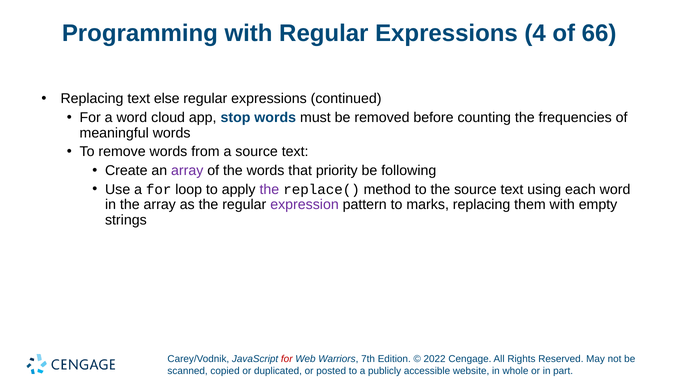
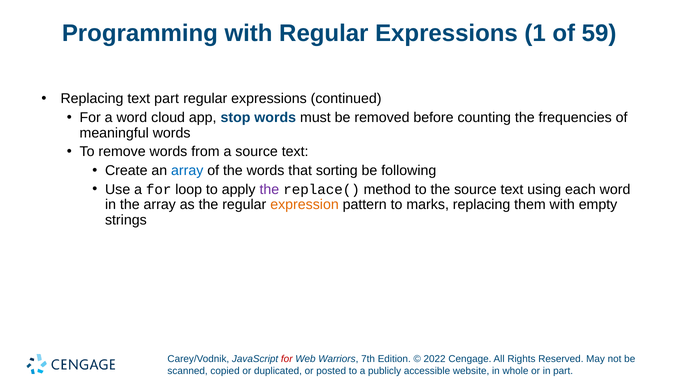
4: 4 -> 1 (535, 33)
66: 66 -> 59 (599, 33)
text else: else -> part (167, 99)
array colour: purple -> blue (187, 170)
priority: priority -> sorting (337, 170)
expression colour: purple -> orange (305, 205)
